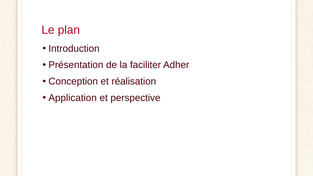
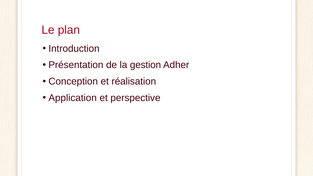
faciliter: faciliter -> gestion (146, 65)
